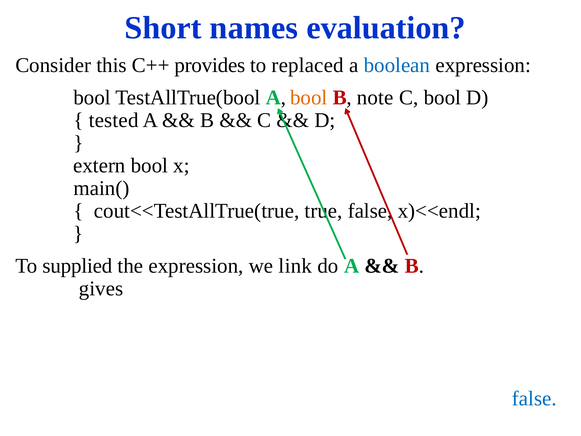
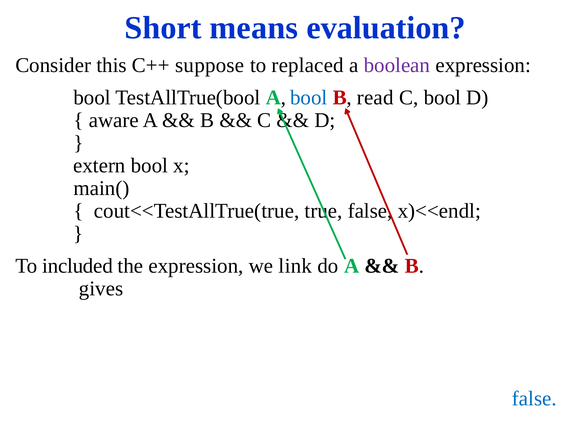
names: names -> means (254, 28)
provides: provides -> suppose (210, 65)
boolean colour: blue -> purple (397, 65)
bool colour: orange -> blue (309, 98)
note: note -> read (375, 98)
tested: tested -> aware (114, 120)
supplied: supplied -> included (77, 266)
